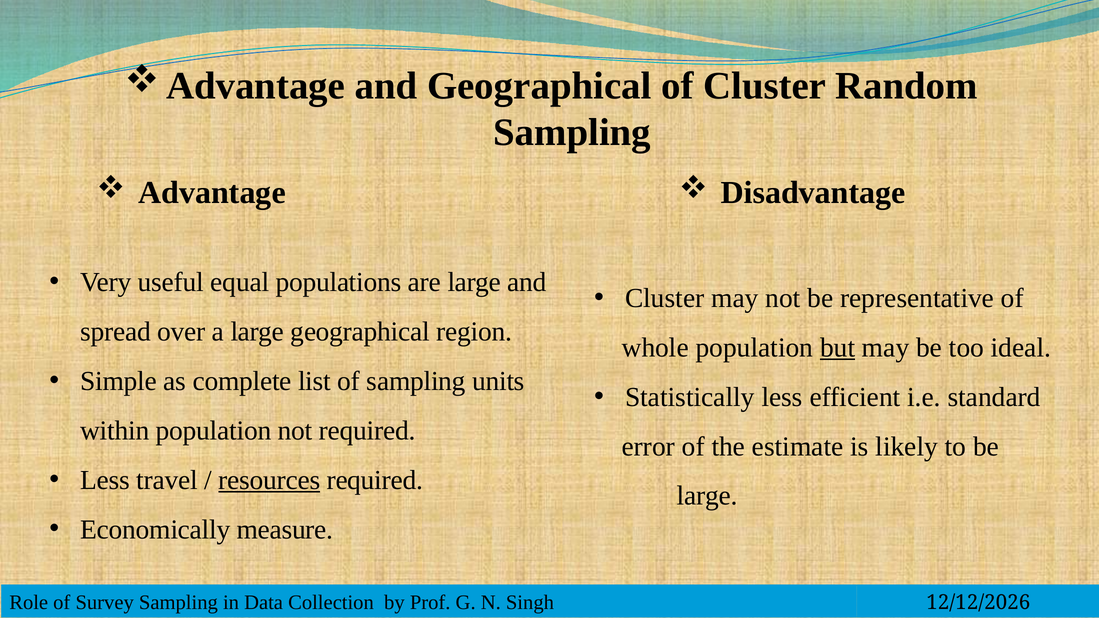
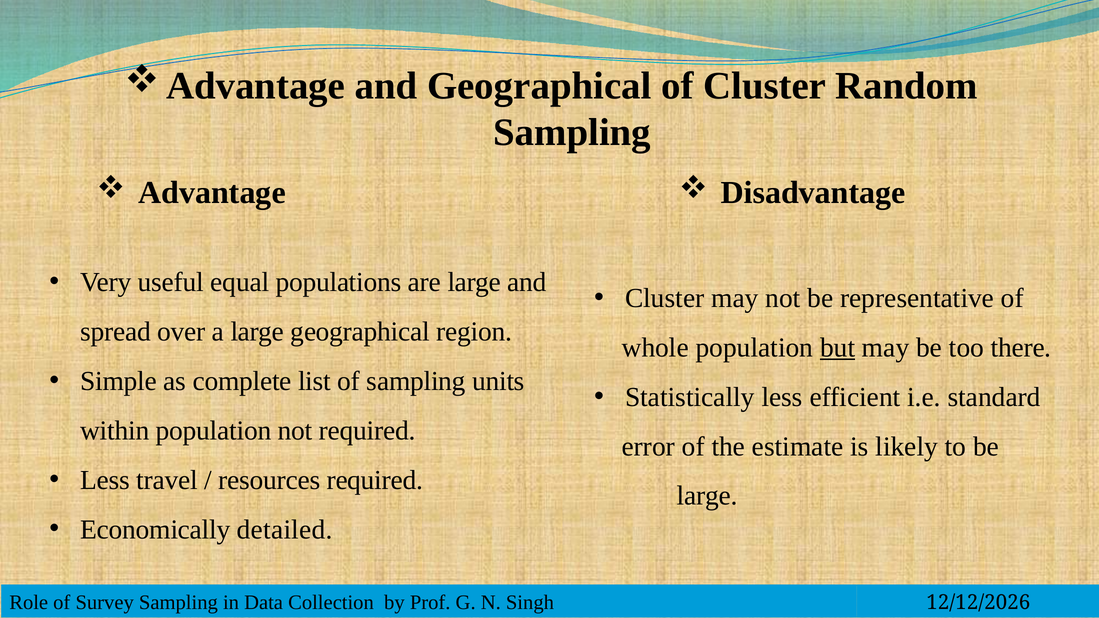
ideal: ideal -> there (1021, 348)
resources underline: present -> none (269, 480)
measure: measure -> detailed (285, 530)
